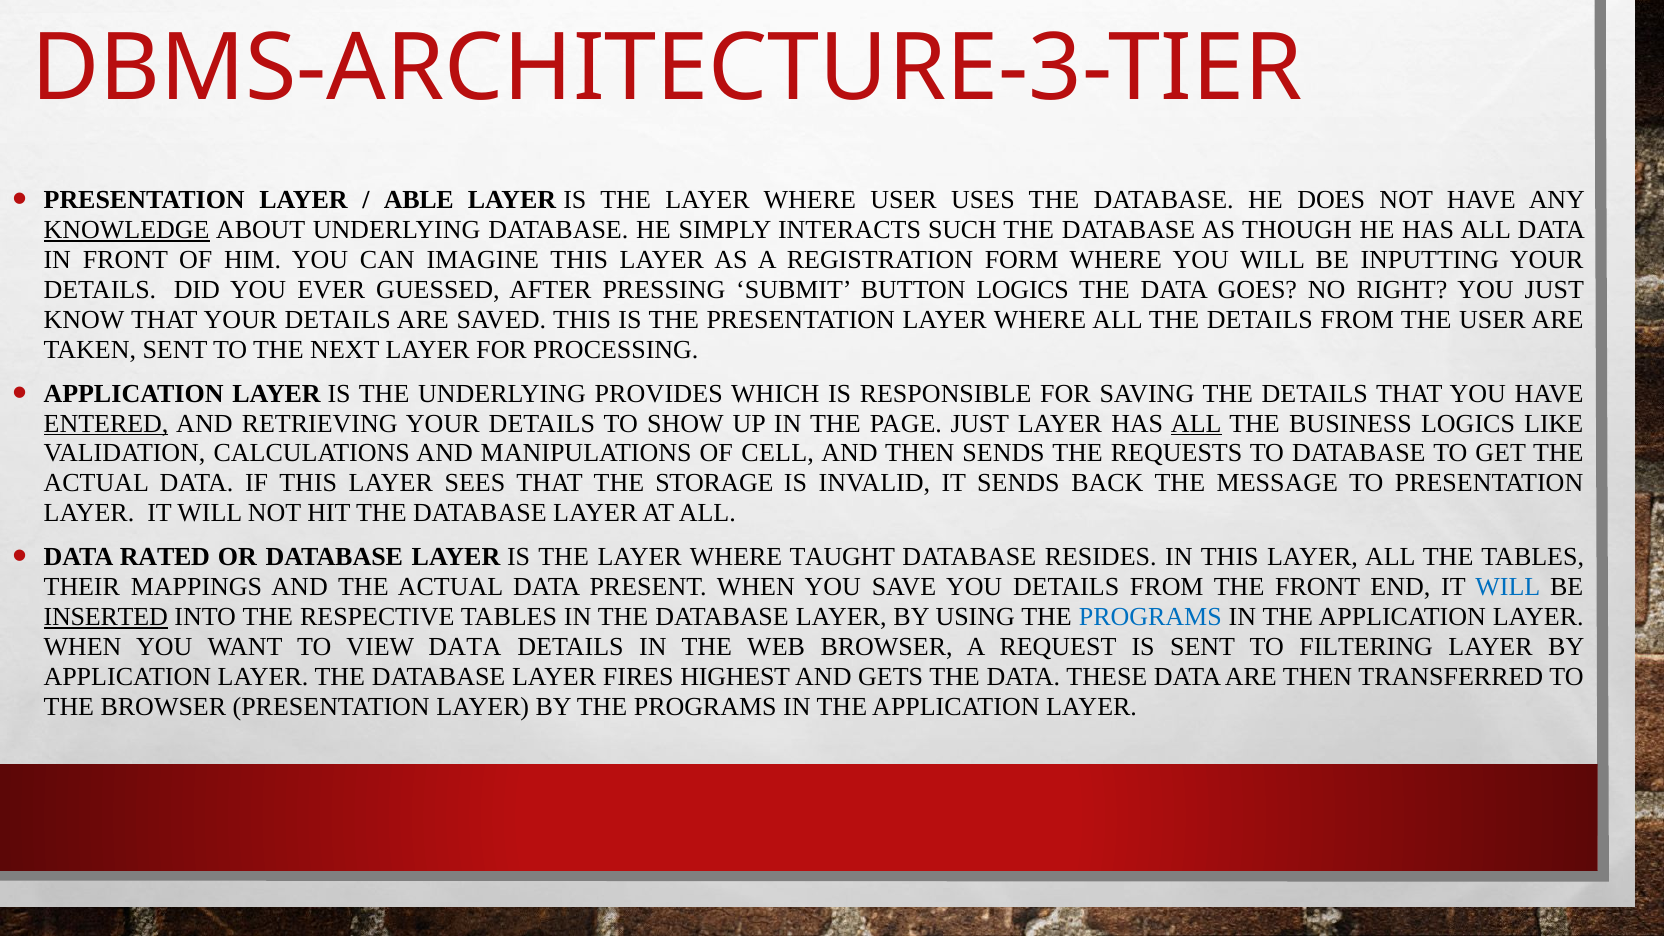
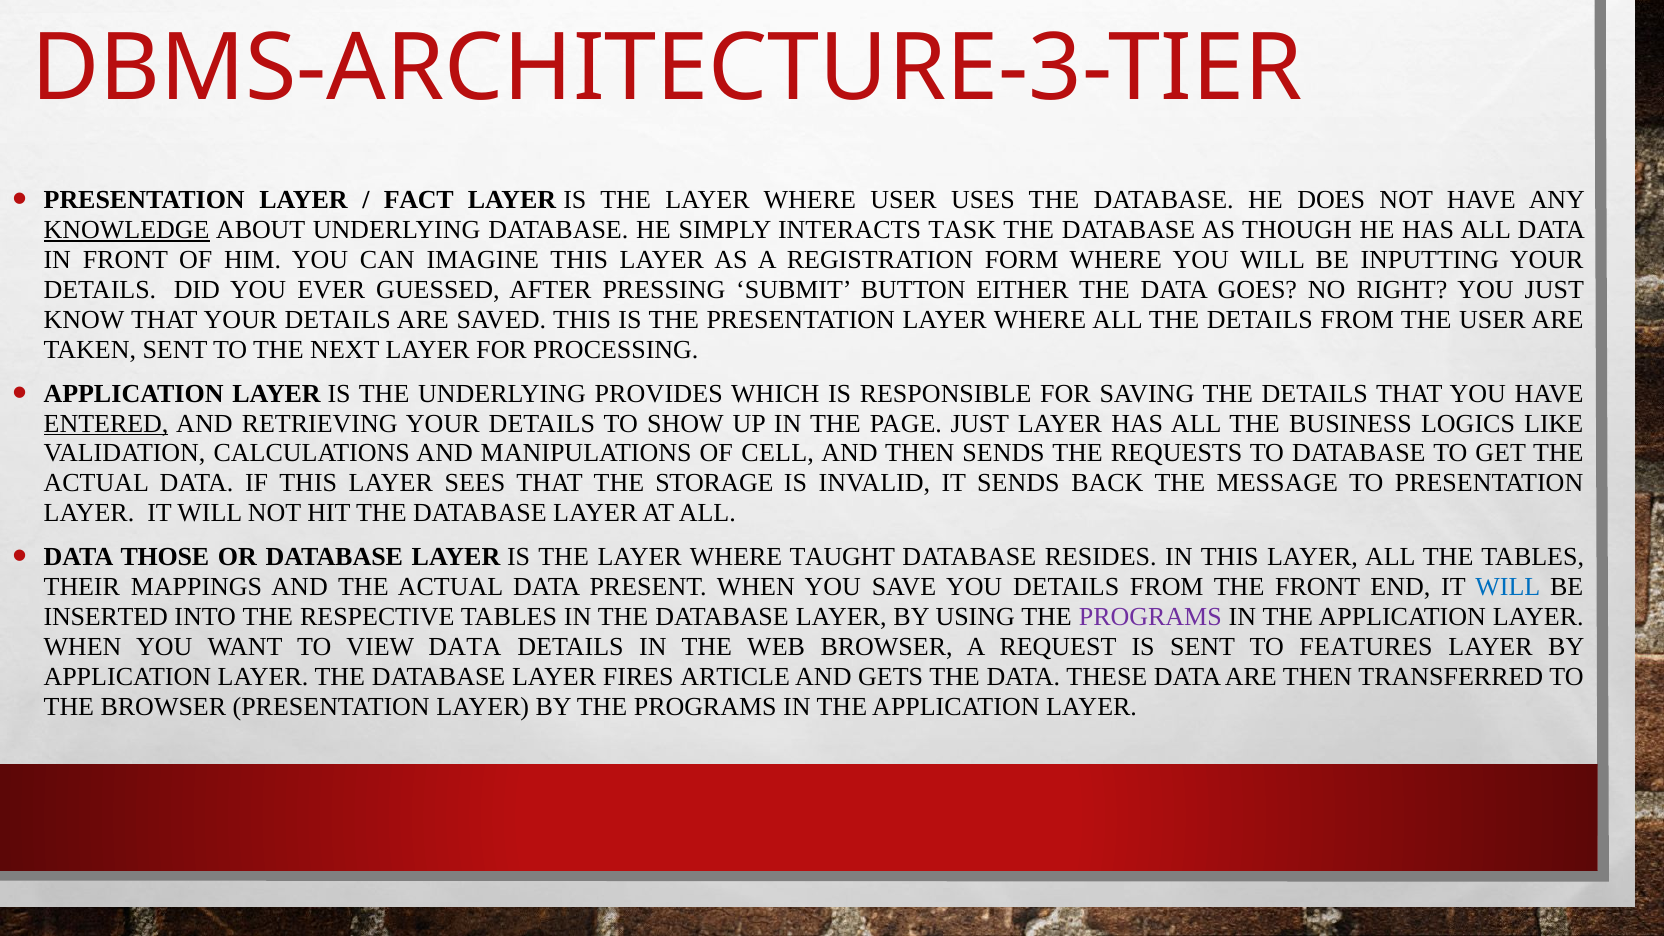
ABLE: ABLE -> FACT (419, 200)
SUCH: SUCH -> TASK (962, 230)
BUTTON LOGICS: LOGICS -> EITHER (1023, 290)
ALL underline: present -> none (1196, 423)
RATED: RATED -> THOSE (165, 557)
INSERTED underline: present -> none (106, 617)
PROGRAMS colour: blue -> purple (1150, 617)
FILTERING: FILTERING -> FEATURES (1366, 647)
HIGHEST: HIGHEST -> ARTICLE (735, 677)
